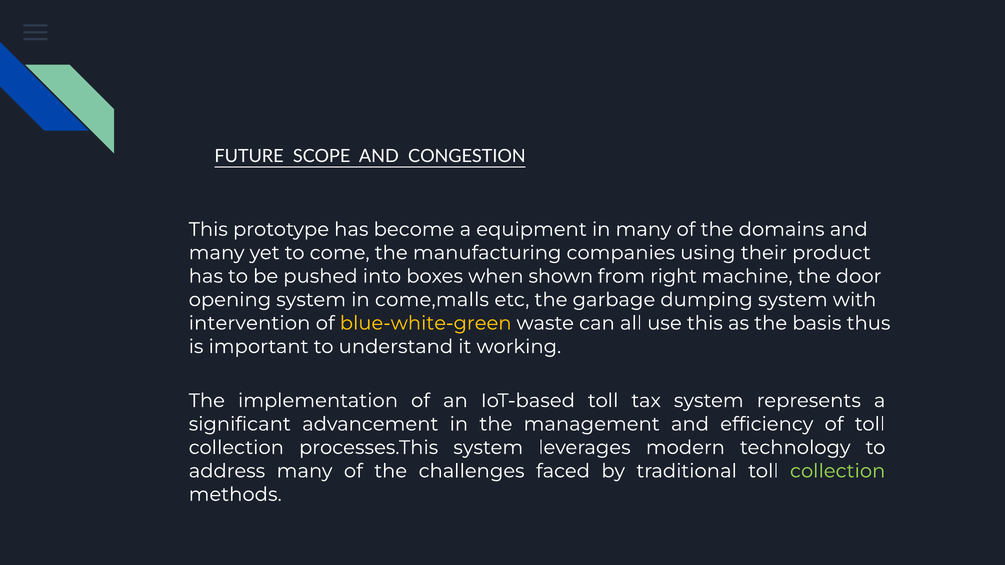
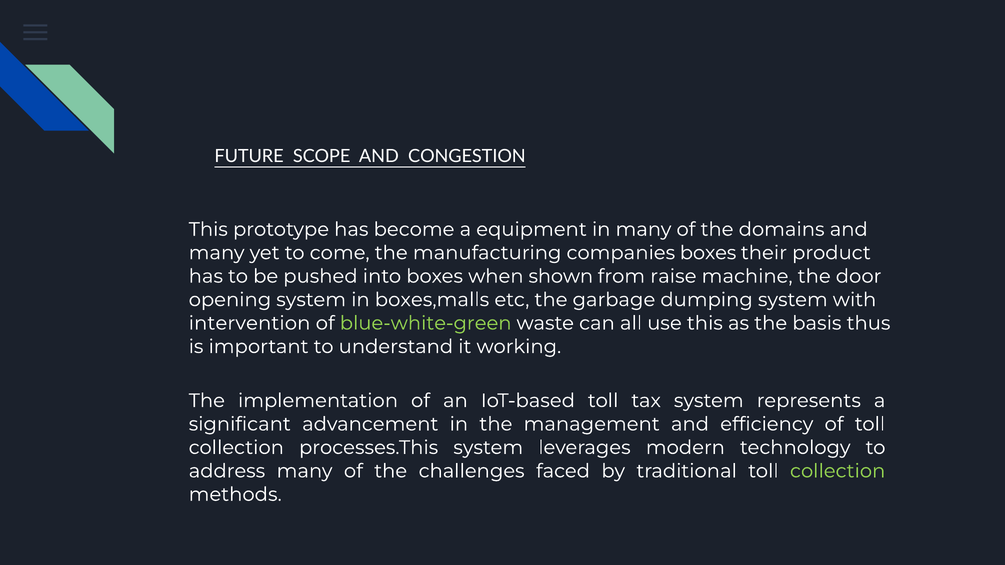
companies using: using -> boxes (708, 253)
right: right -> raise (673, 276)
come,malls: come,malls -> boxes,malls (432, 300)
blue-white-green colour: yellow -> light green (426, 323)
